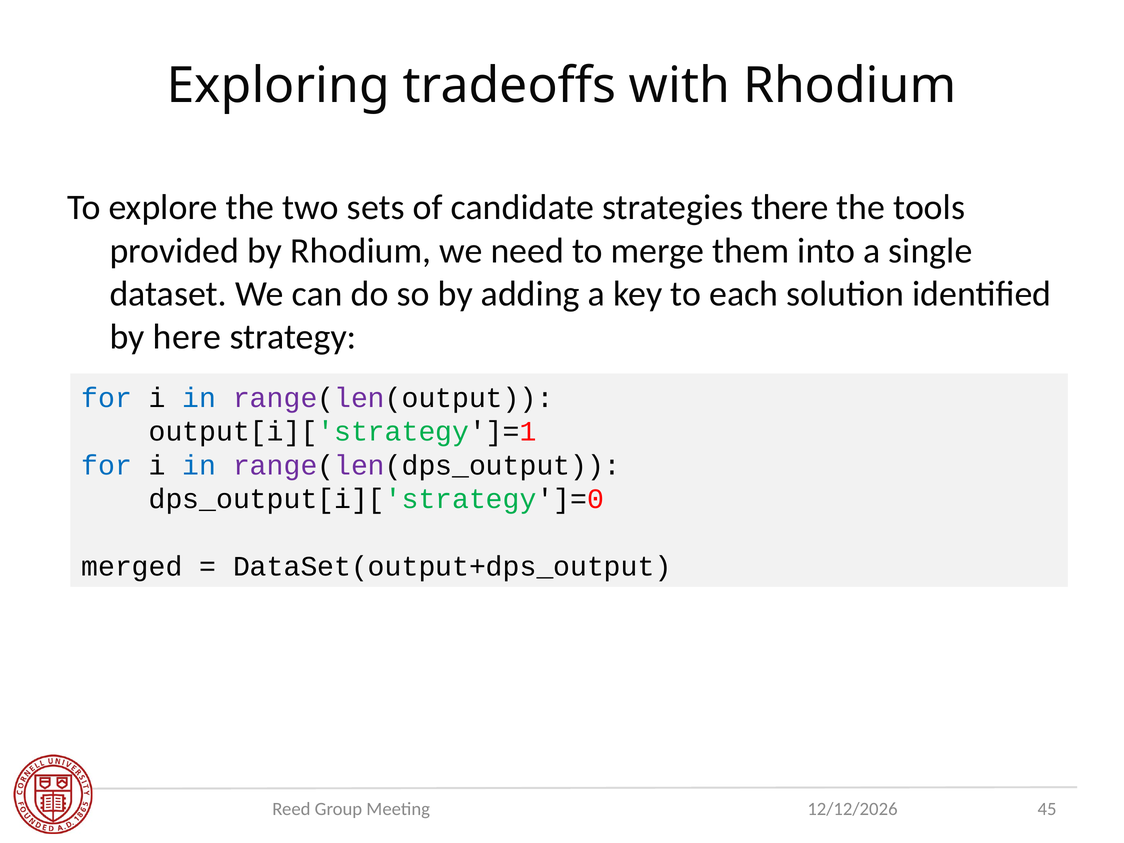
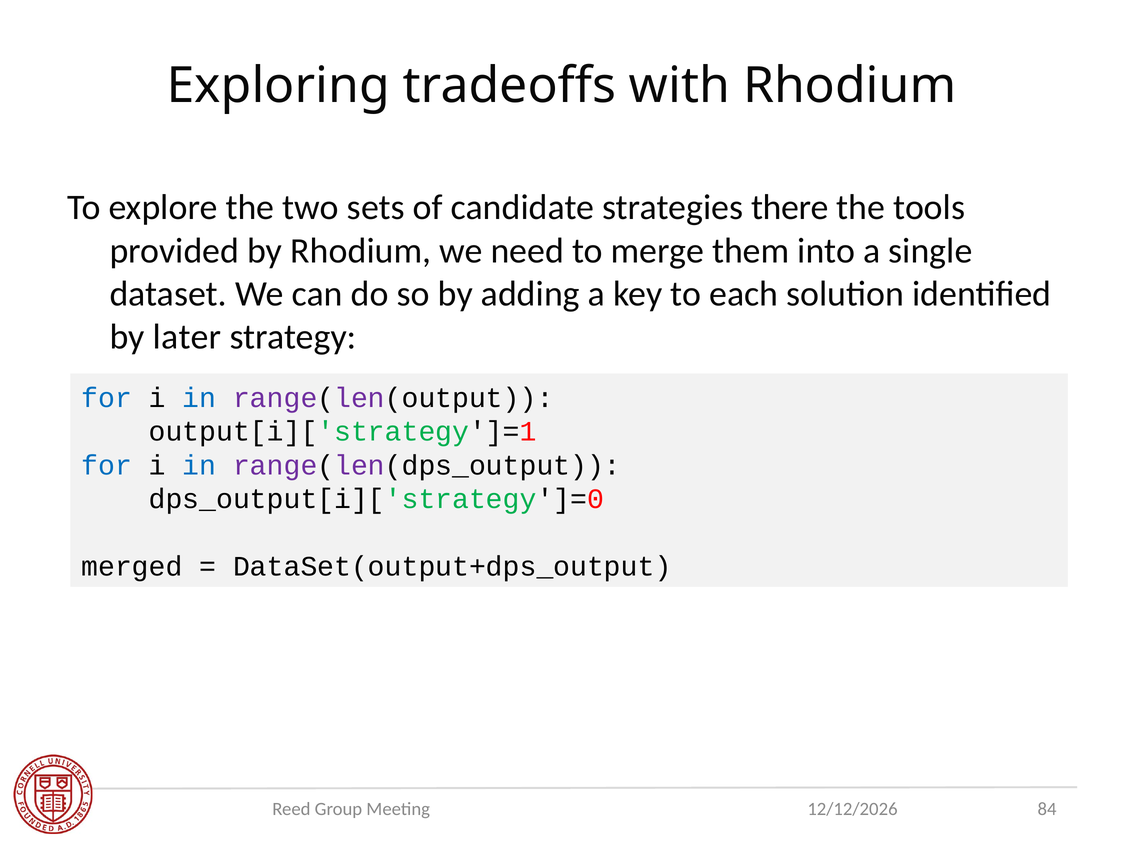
here: here -> later (187, 337)
45: 45 -> 84 (1047, 809)
